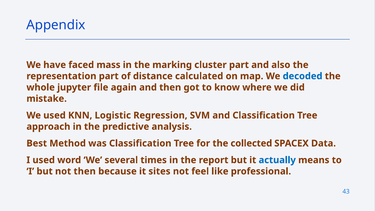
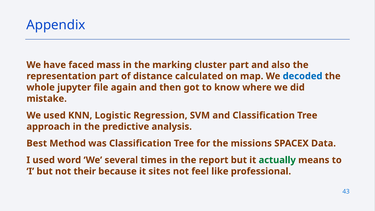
collected: collected -> missions (251, 143)
actually colour: blue -> green (277, 160)
not then: then -> their (85, 171)
